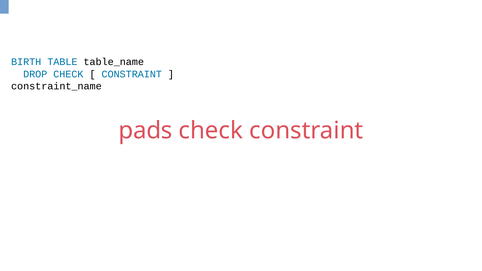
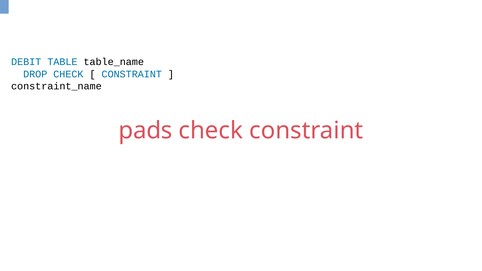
BIRTH: BIRTH -> DEBIT (26, 62)
